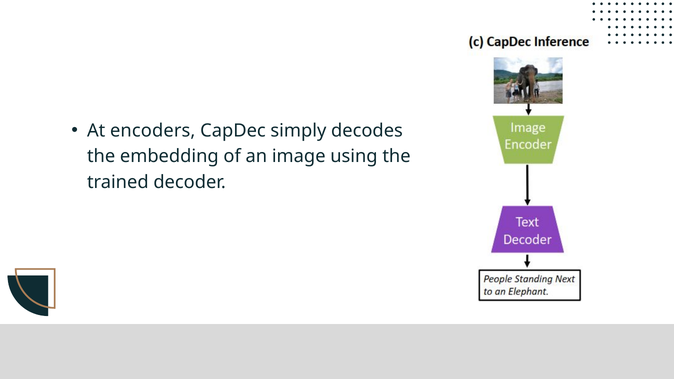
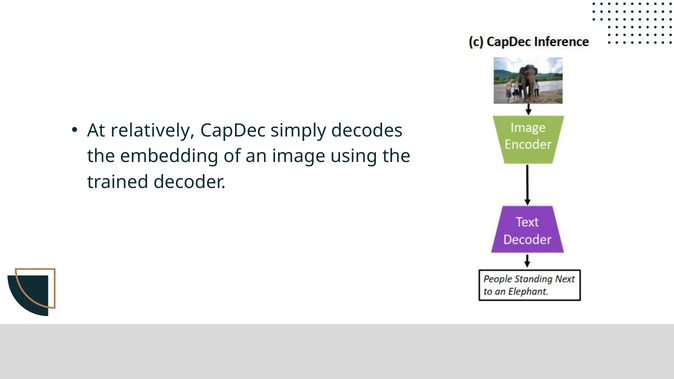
encoders: encoders -> relatively (153, 131)
